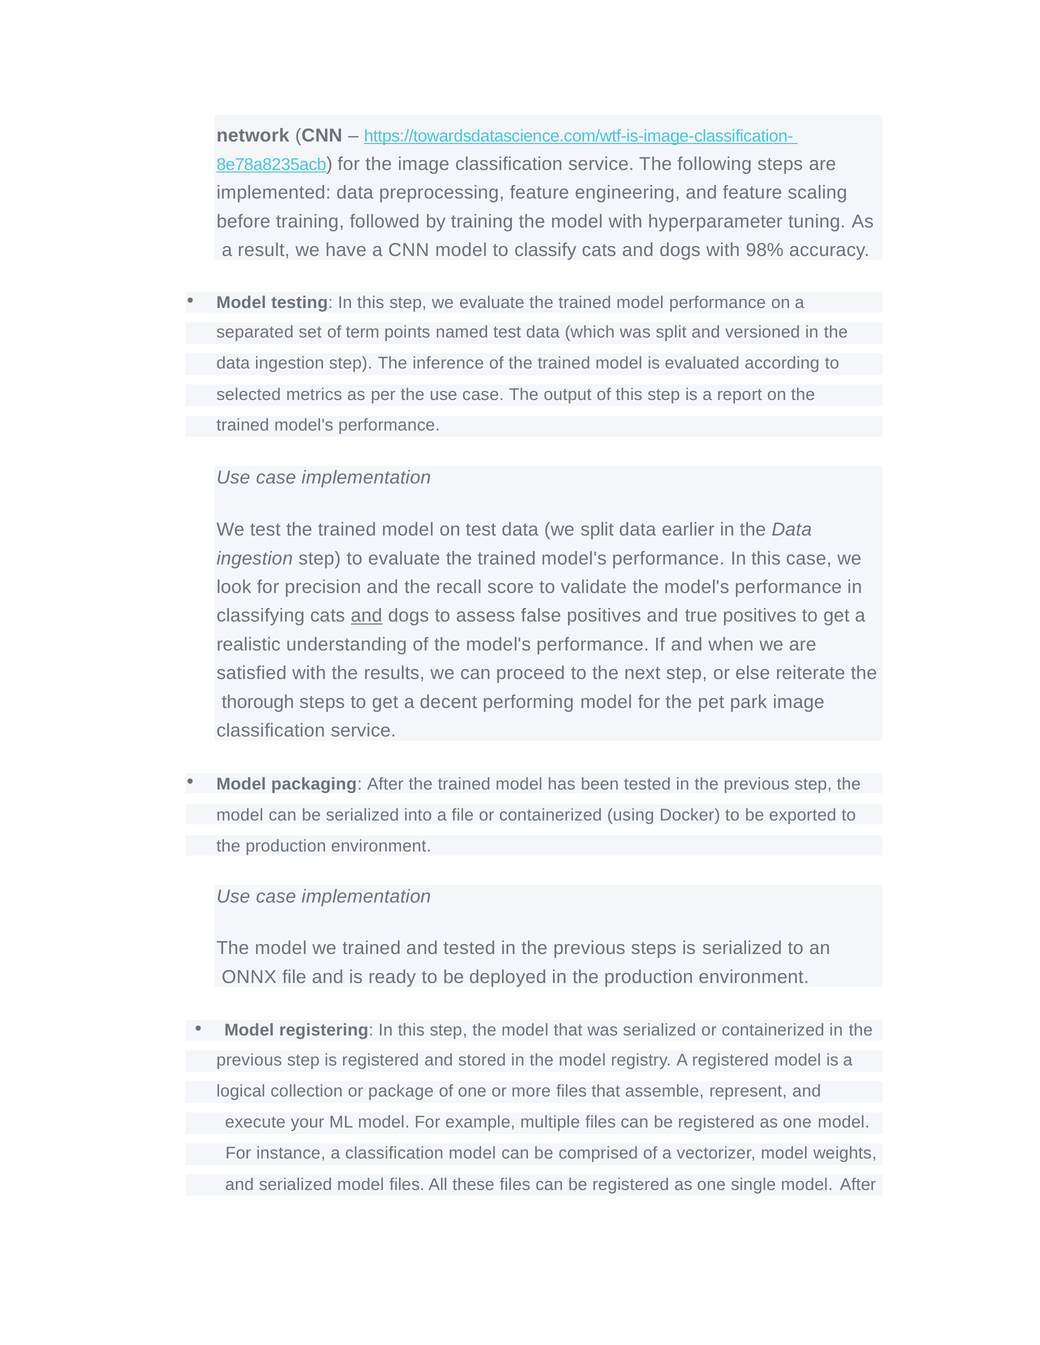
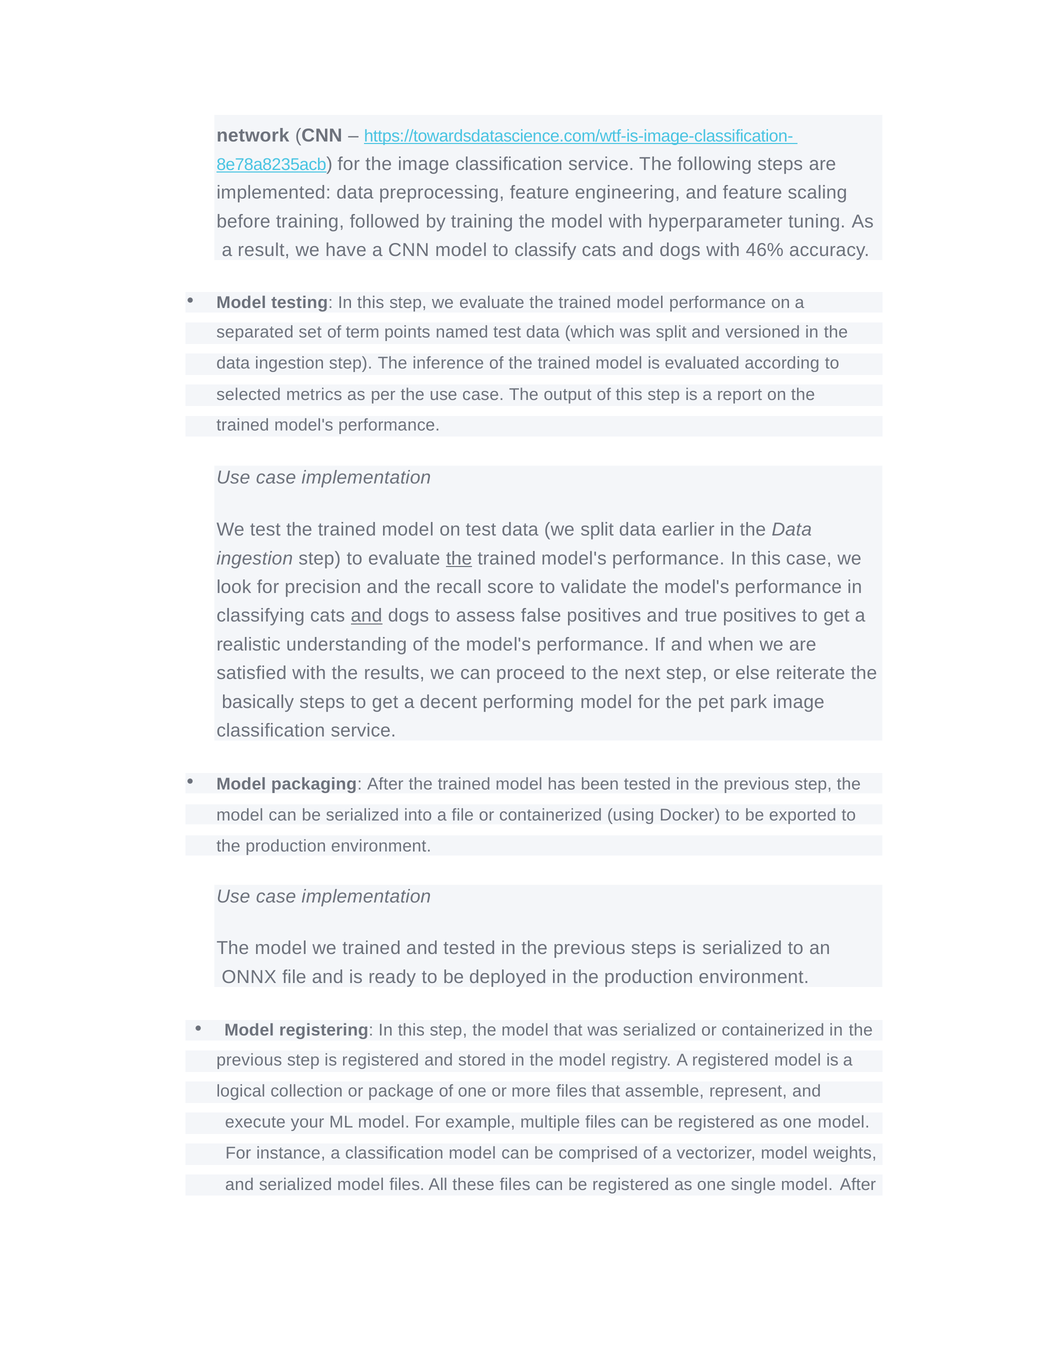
98%: 98% -> 46% (765, 250)
the underline: none -> present (459, 559)
thorough: thorough -> basically (258, 702)
